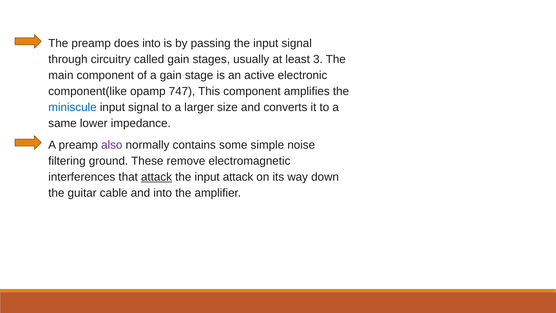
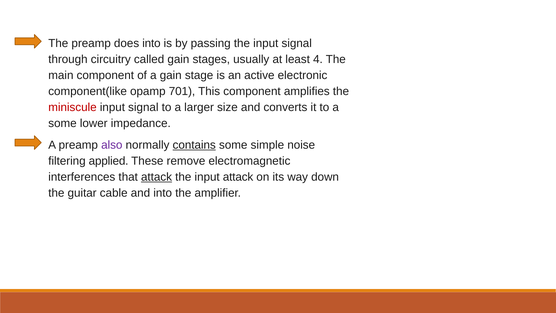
3: 3 -> 4 (318, 59)
747: 747 -> 701 (182, 91)
miniscule colour: blue -> red (72, 107)
same: same -> some (62, 123)
contains underline: none -> present (194, 145)
ground: ground -> applied (109, 161)
